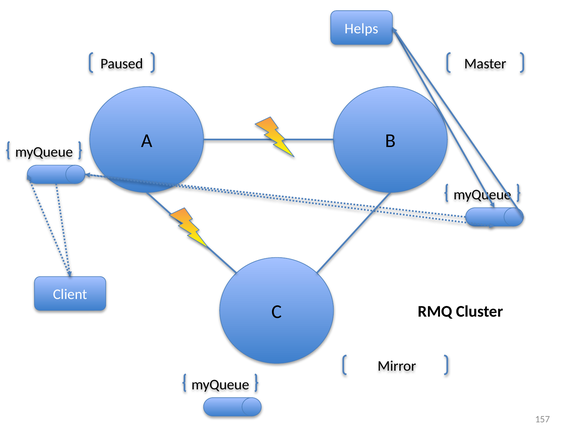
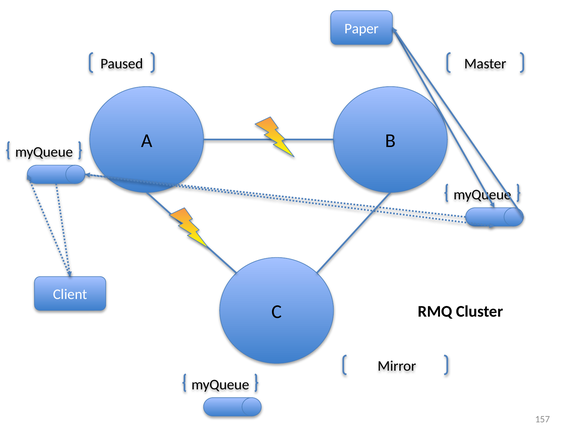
Helps: Helps -> Paper (362, 29)
